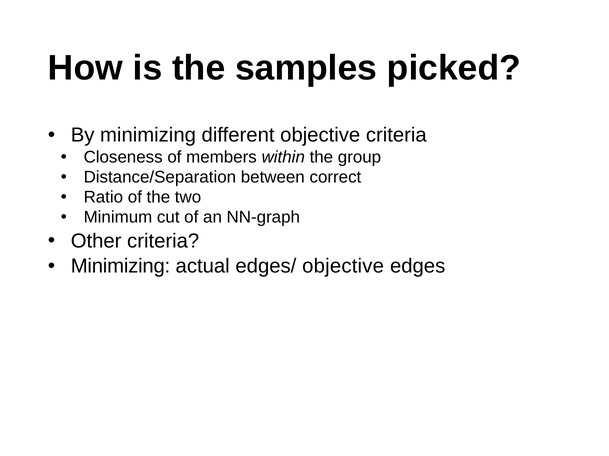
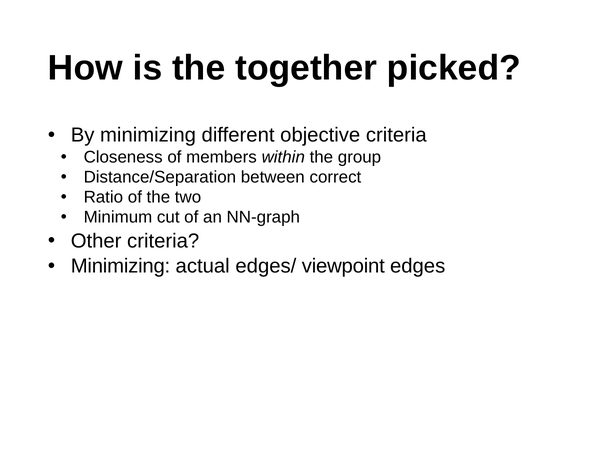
samples: samples -> together (306, 68)
edges/ objective: objective -> viewpoint (343, 267)
